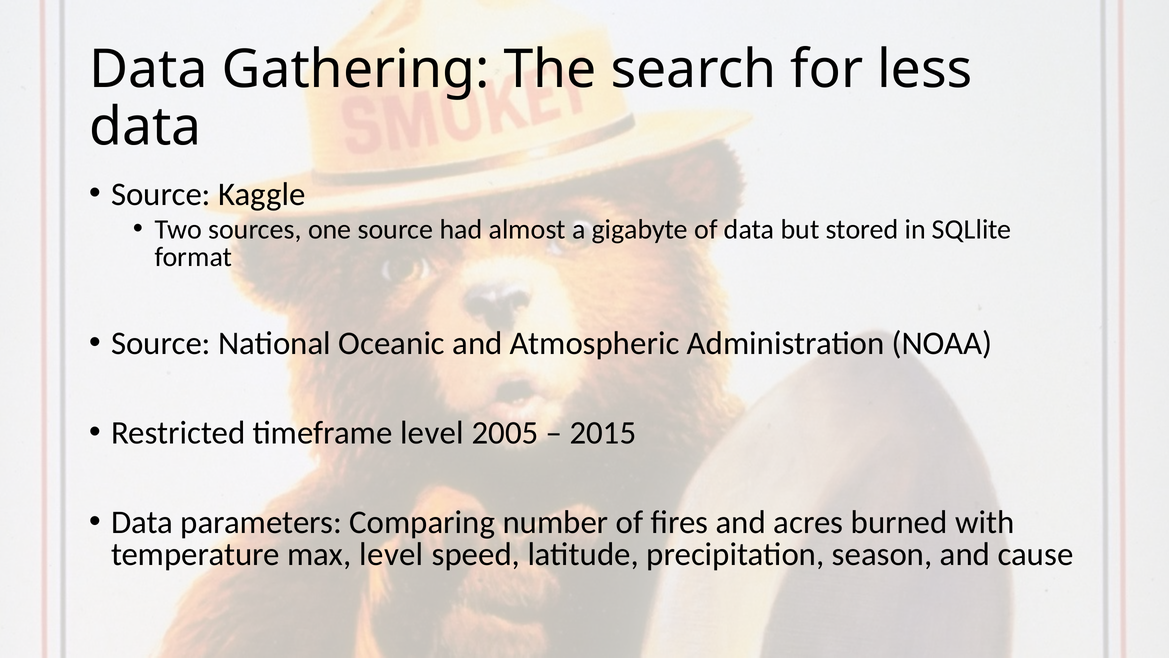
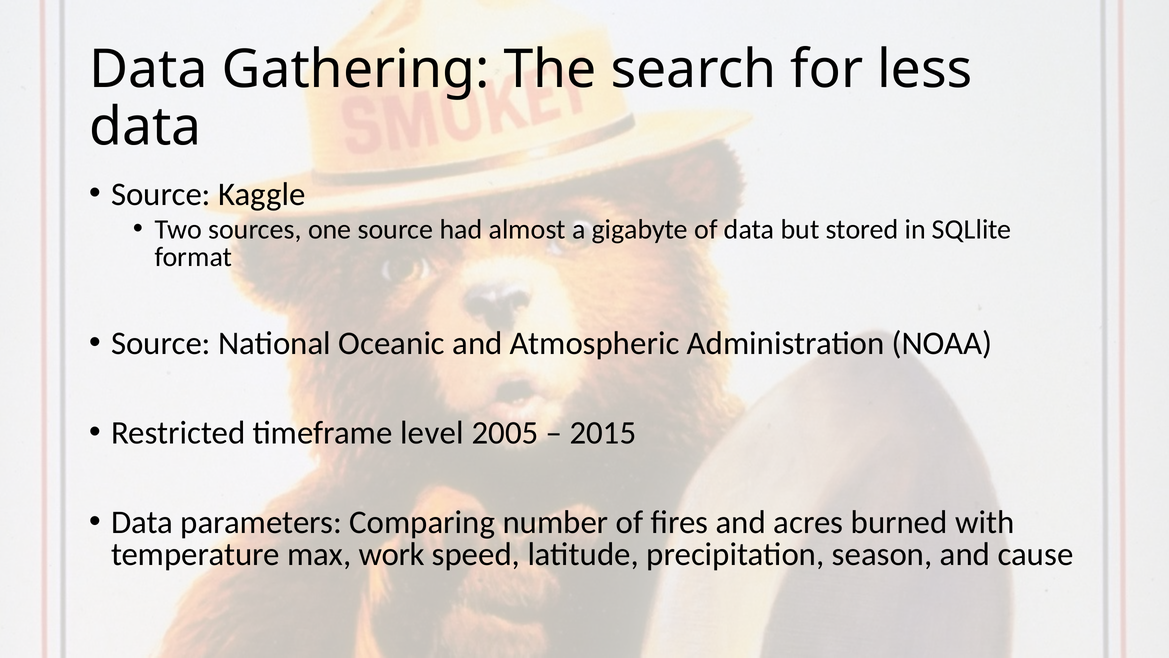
max level: level -> work (392, 554)
